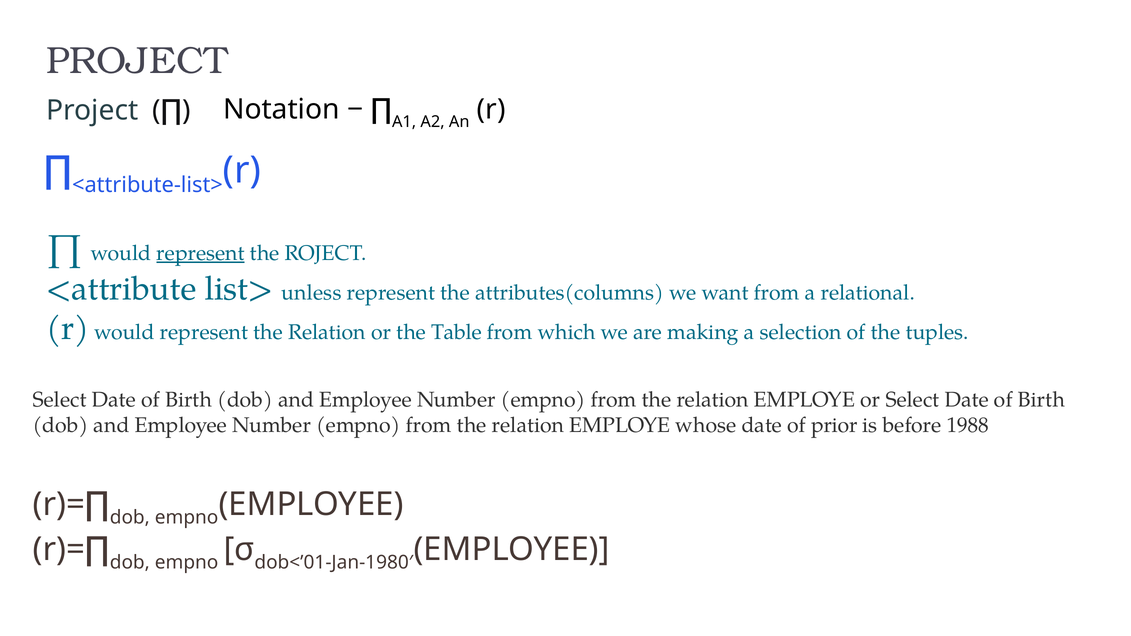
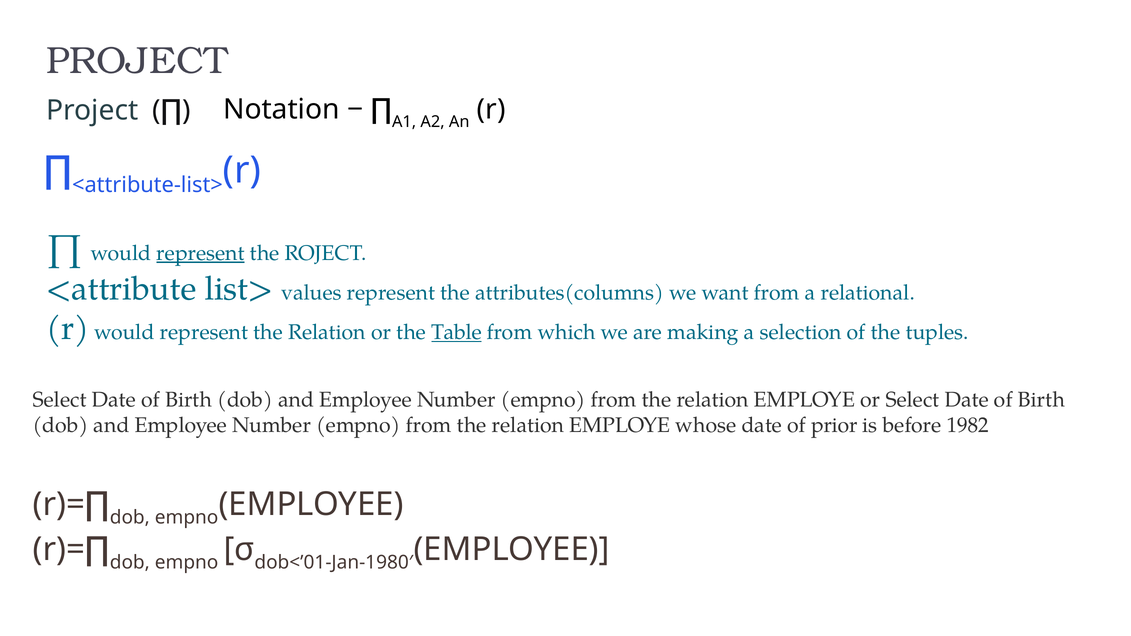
unless: unless -> values (312, 293)
Table underline: none -> present (456, 332)
1988: 1988 -> 1982 (968, 426)
